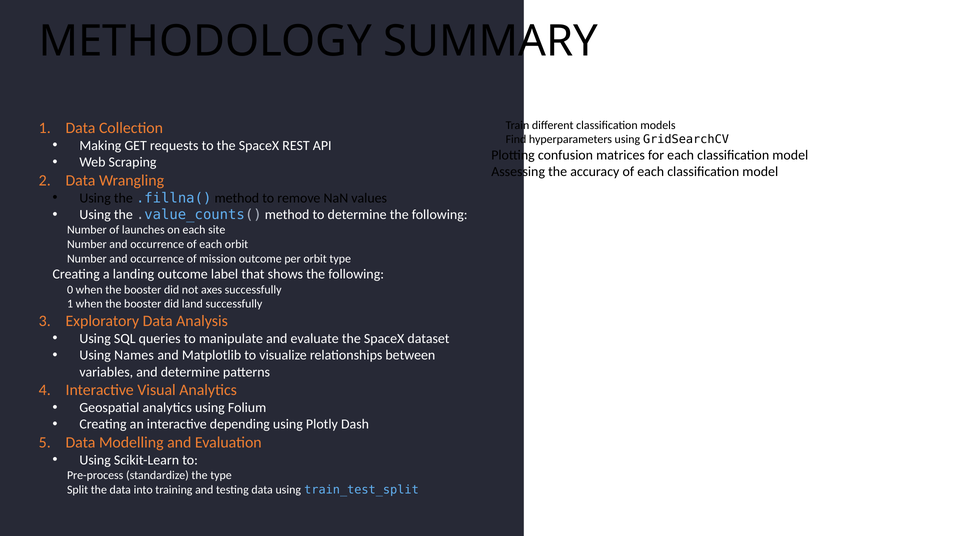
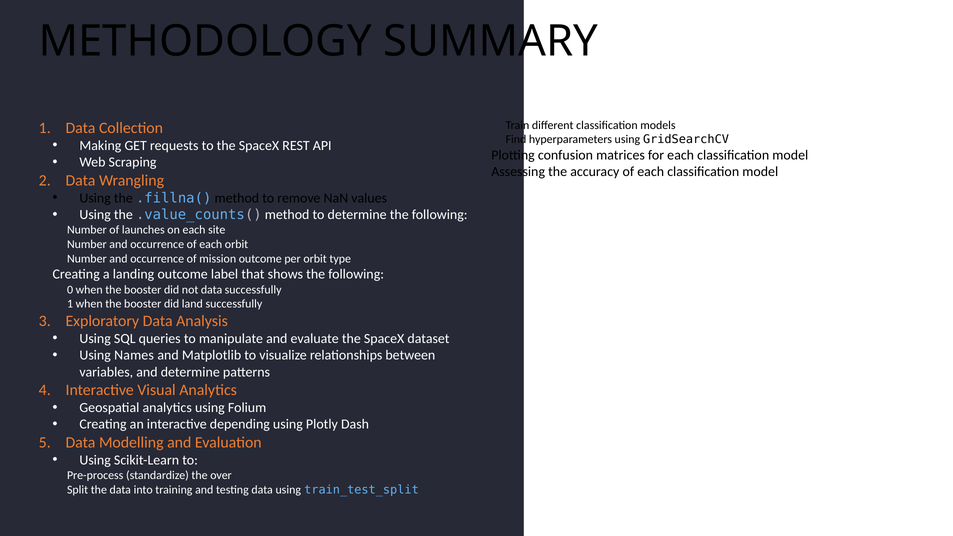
not axes: axes -> data (212, 290)
the type: type -> over (221, 475)
